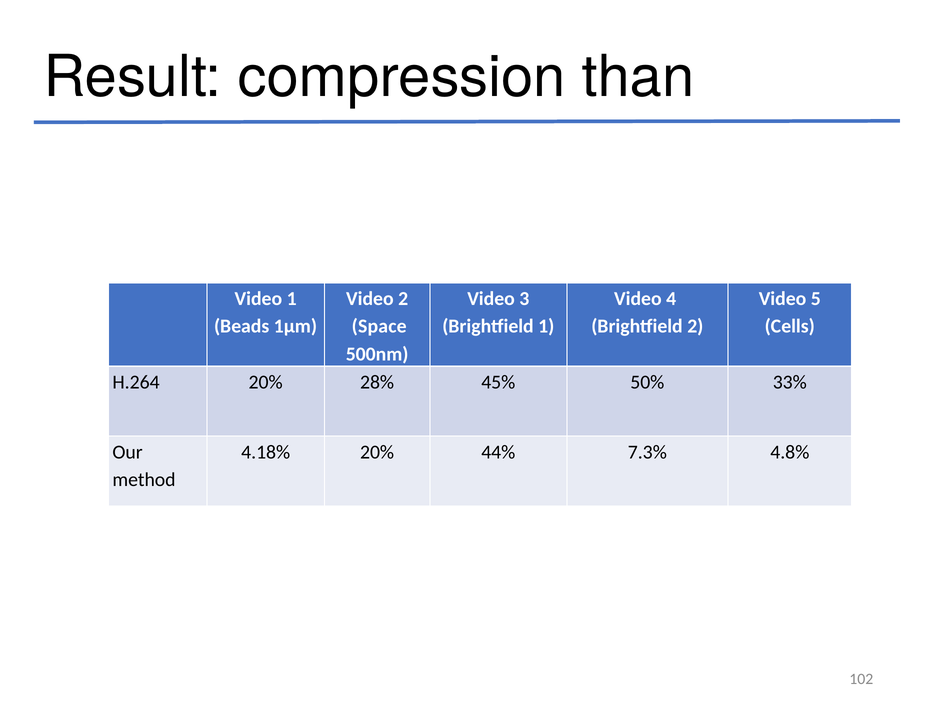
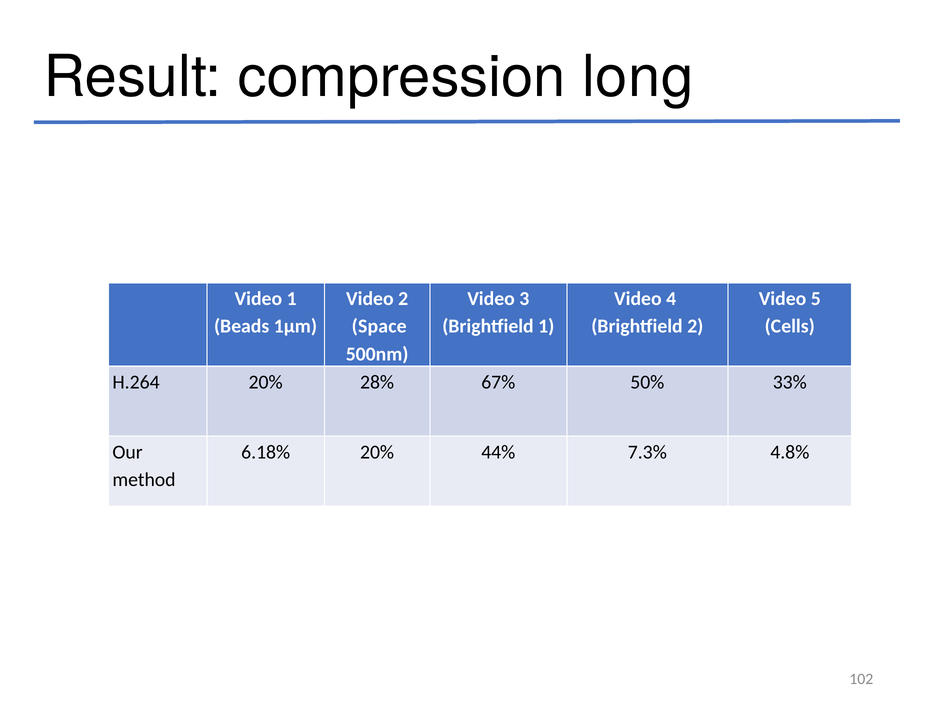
than: than -> long (638, 77)
45%: 45% -> 67% (498, 382)
4.18%: 4.18% -> 6.18% (266, 452)
